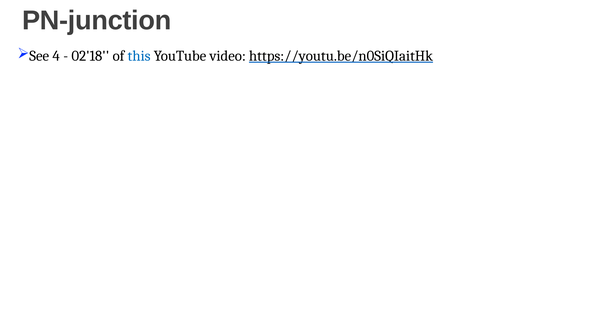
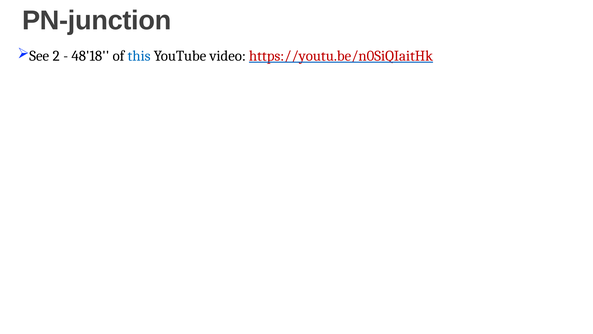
4: 4 -> 2 (56, 56)
02'18: 02'18 -> 48'18 (90, 56)
https://youtu.be/n0SiQIaitHk colour: black -> red (341, 56)
